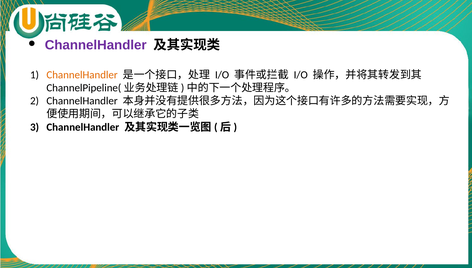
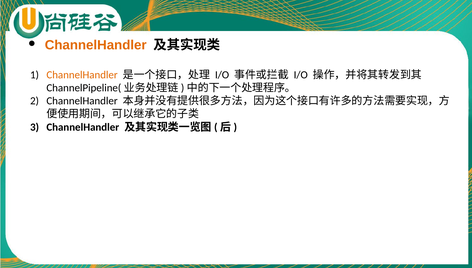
ChannelHandler colour: purple -> orange (96, 45)
